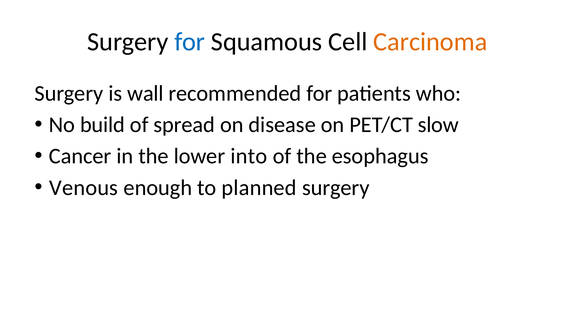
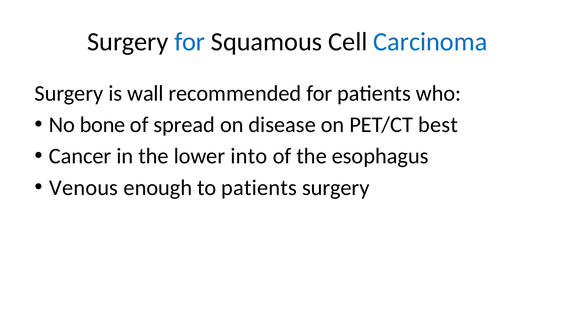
Carcinoma colour: orange -> blue (430, 42)
build: build -> bone (103, 125)
slow: slow -> best (438, 125)
to planned: planned -> patients (259, 187)
